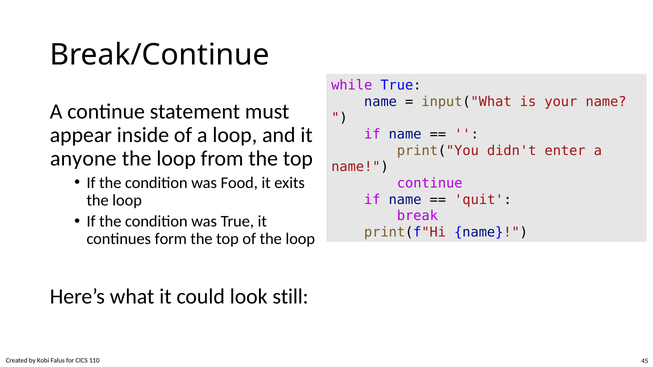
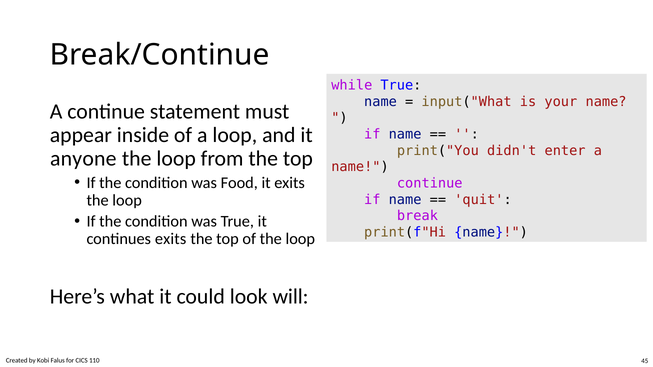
continues form: form -> exits (171, 239)
still: still -> will (291, 297)
